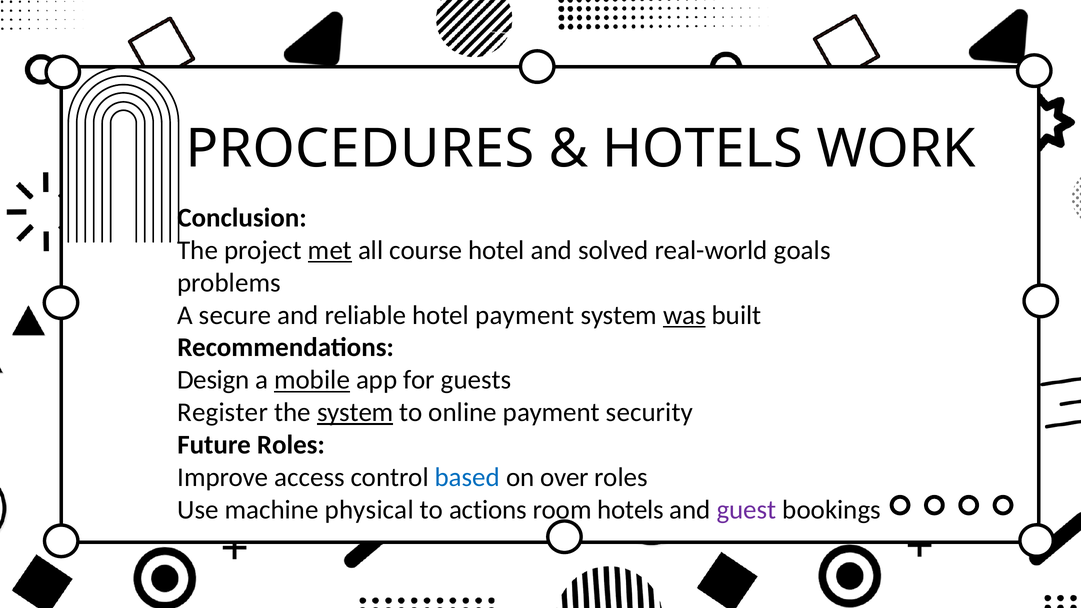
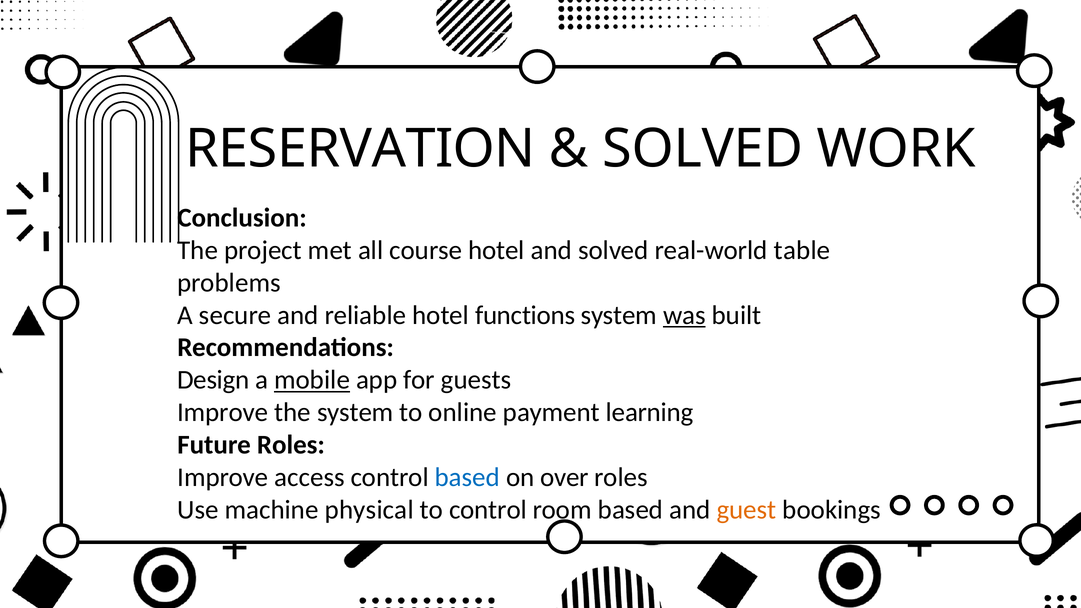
PROCEDURES: PROCEDURES -> RESERVATION (360, 149)
HOTELS: HOTELS -> SOLVED (703, 149)
met underline: present -> none (330, 250)
goals: goals -> table (802, 250)
payment: payment -> functions (525, 315)
Register: Register -> Improve (223, 412)
system underline: present -> none (355, 412)
security: security -> learning (650, 412)
to actions: actions -> control (488, 510)
room hotels: hotels -> based (631, 510)
guest colour: purple -> orange (746, 510)
